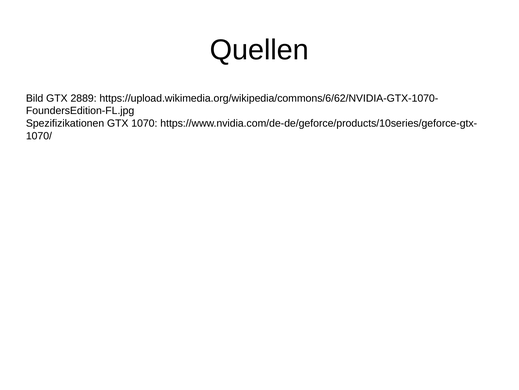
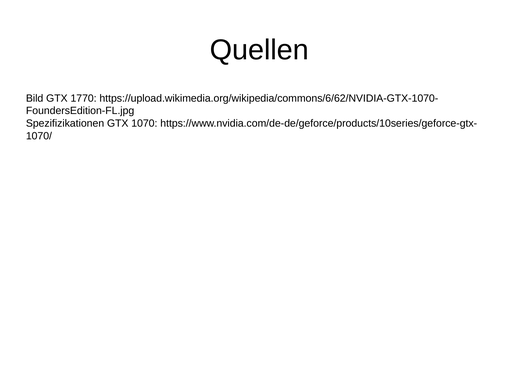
2889: 2889 -> 1770 (84, 98)
